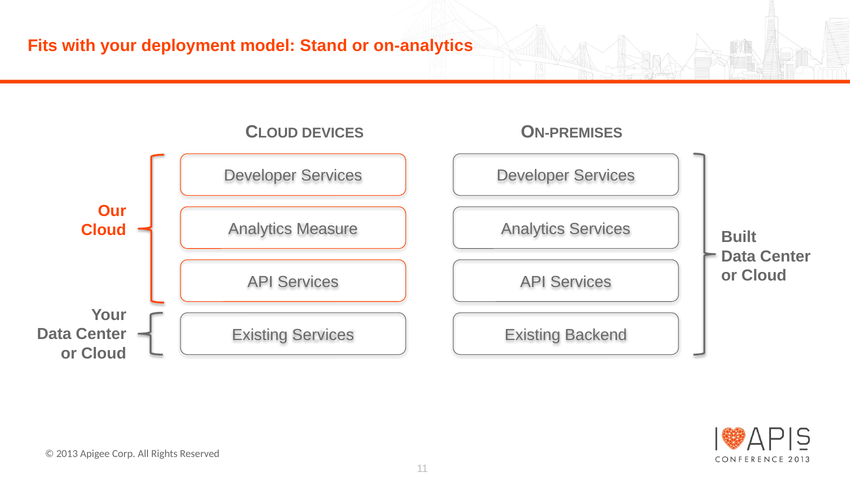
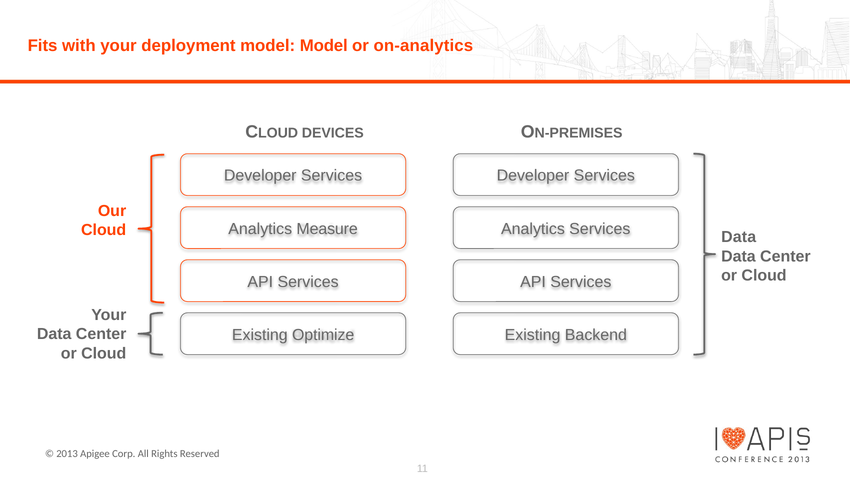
model Stand: Stand -> Model (324, 45)
Built: Built -> Data (739, 237)
Existing Services: Services -> Optimize (323, 335)
